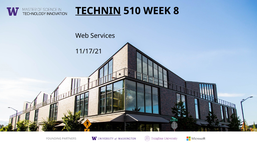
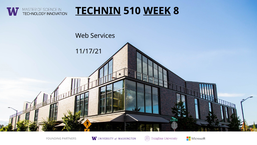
WEEK underline: none -> present (157, 11)
